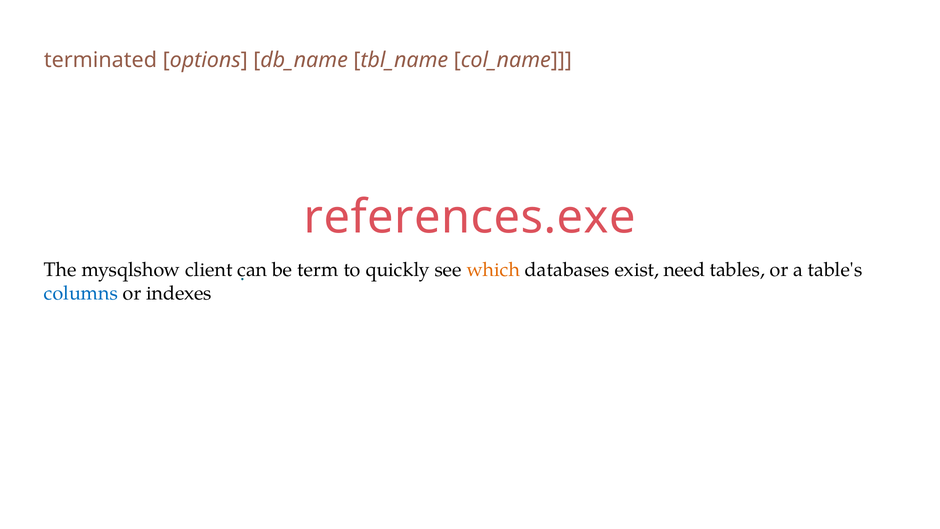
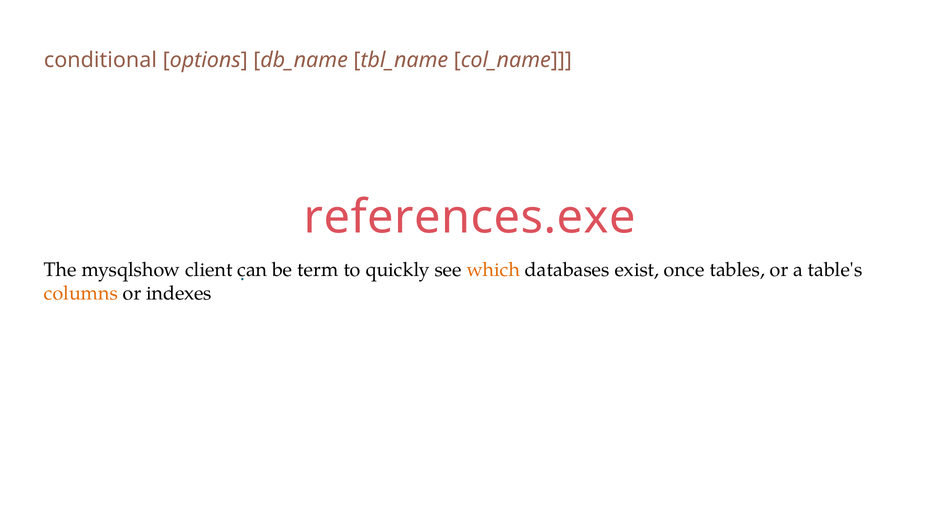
terminated: terminated -> conditional (100, 60)
need: need -> once (684, 270)
columns colour: blue -> orange (81, 293)
